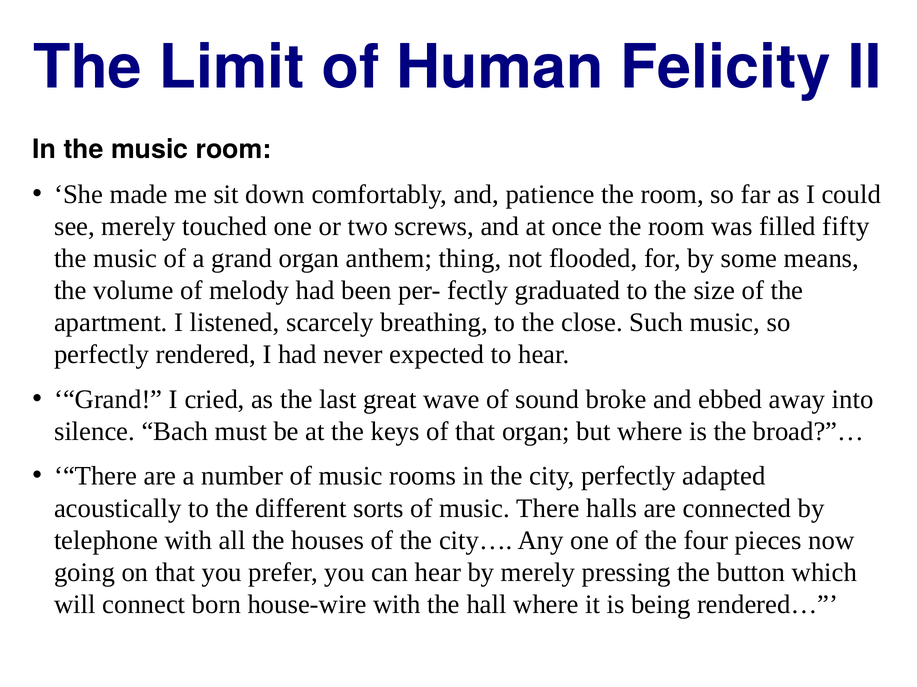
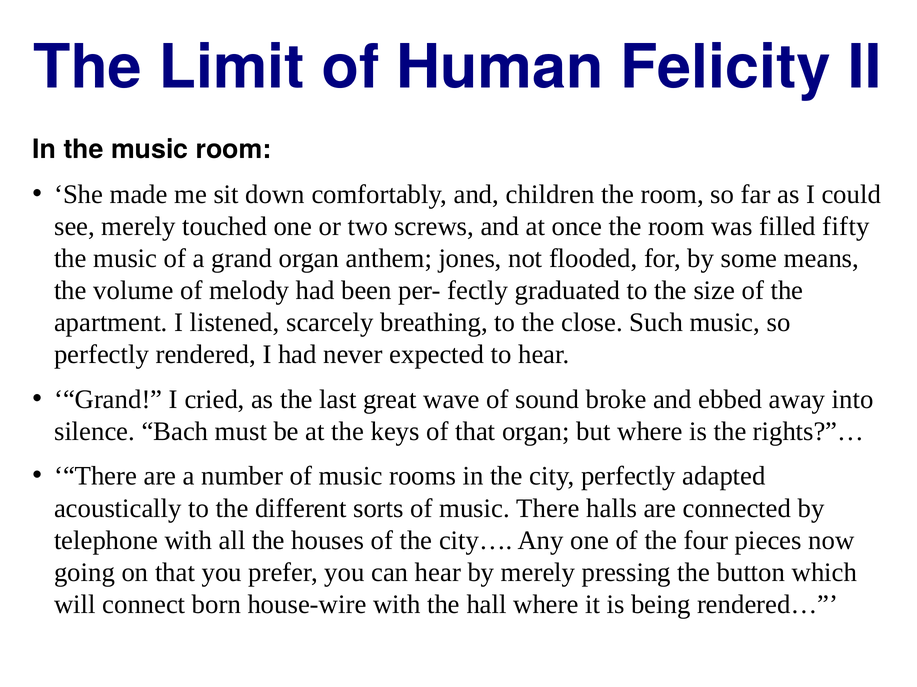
patience: patience -> children (550, 194)
thing: thing -> jones (470, 259)
broad?”…: broad?”… -> rights?”… (808, 432)
